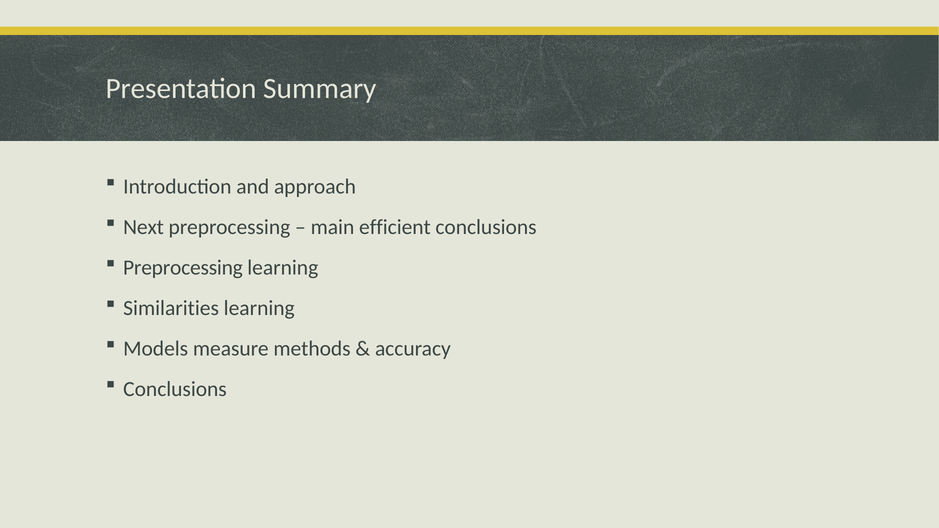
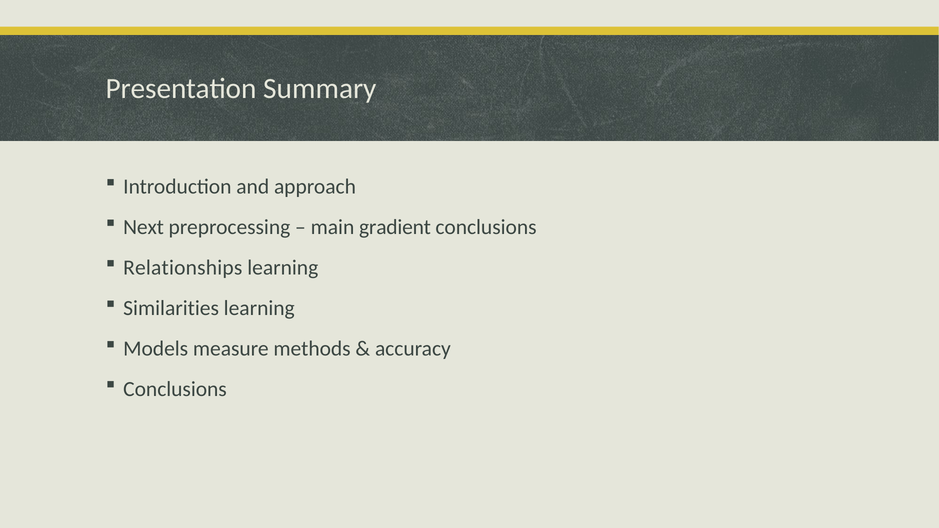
efficient: efficient -> gradient (395, 227)
Preprocessing: Preprocessing -> Relationships (183, 268)
